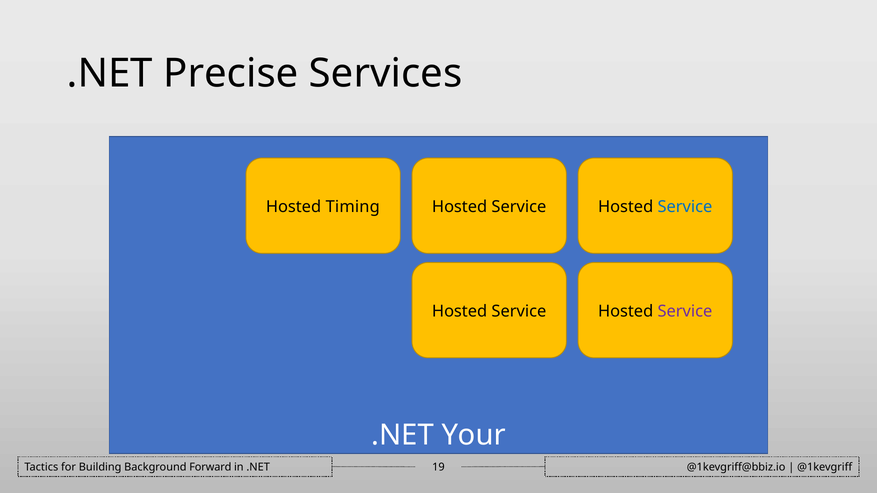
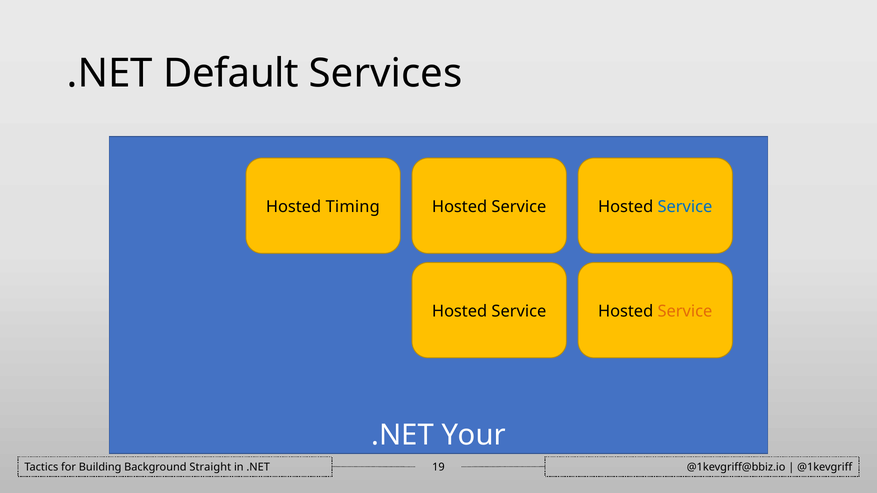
Precise: Precise -> Default (231, 74)
Service colour: purple -> orange (685, 311)
Forward: Forward -> Straight (210, 468)
